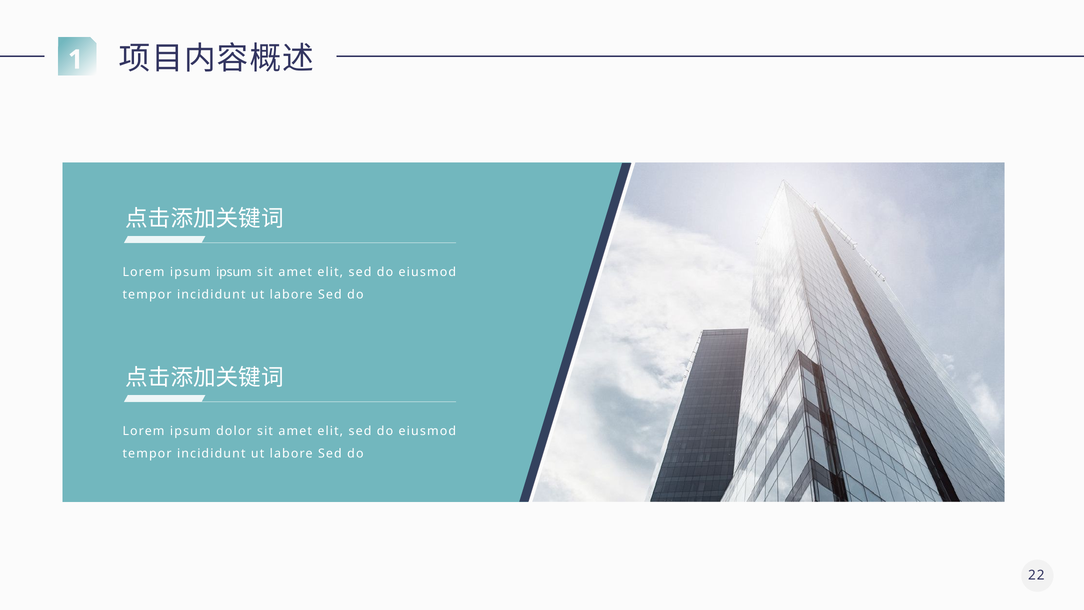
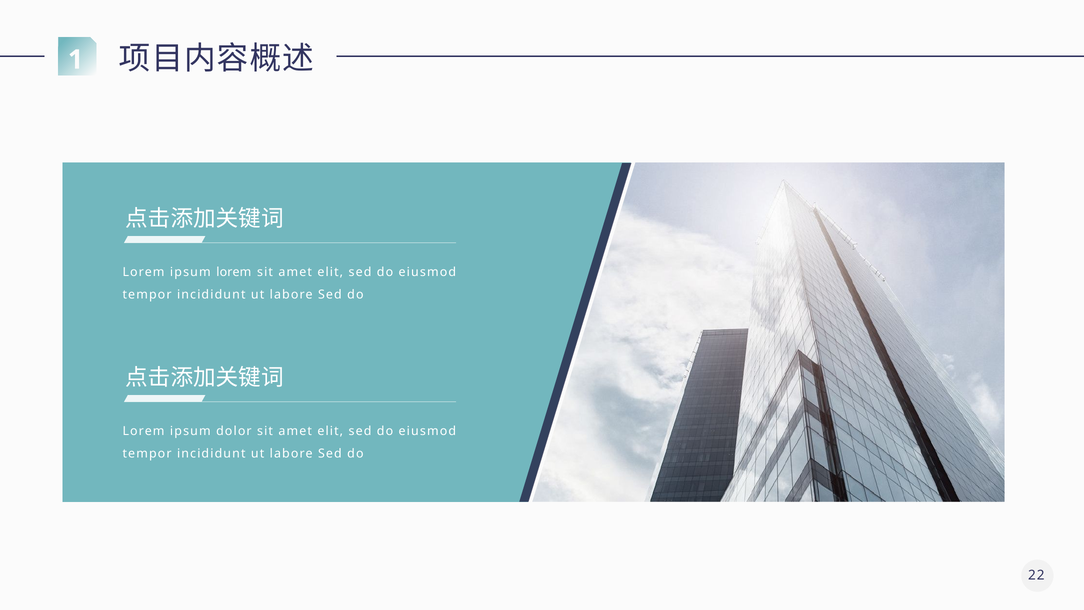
ipsum ipsum: ipsum -> lorem (234, 272)
